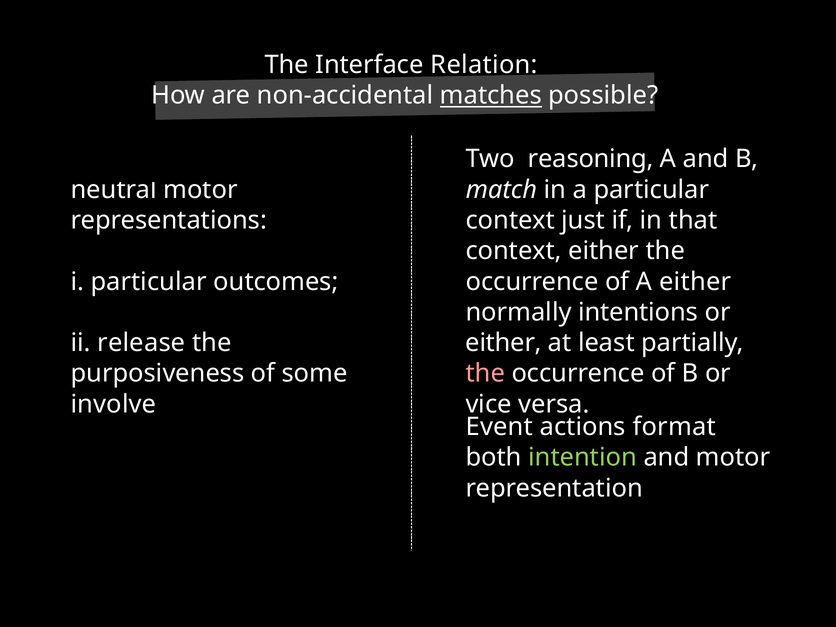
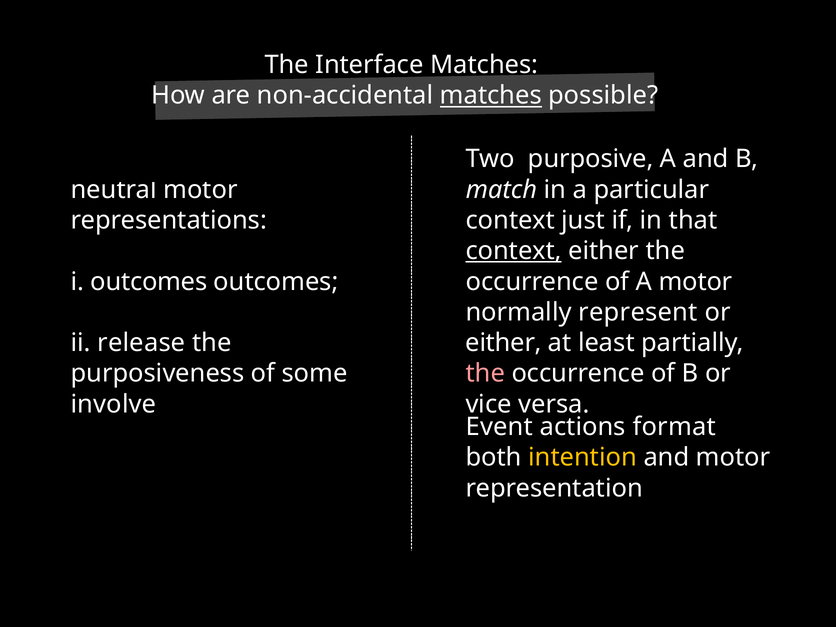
Interface Relation: Relation -> Matches (484, 65)
reasoning: reasoning -> purposive (591, 159)
context underline: none -> present (514, 251)
i particular: particular -> outcomes (149, 282)
A either: either -> motor (696, 282)
intentions: intentions -> represent (638, 312)
intention colour: light green -> yellow (583, 458)
